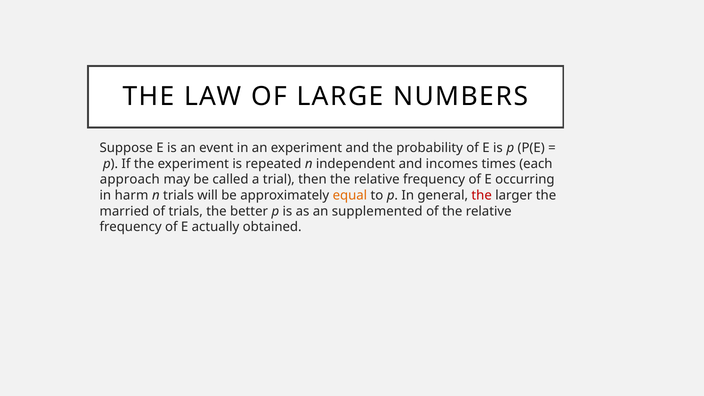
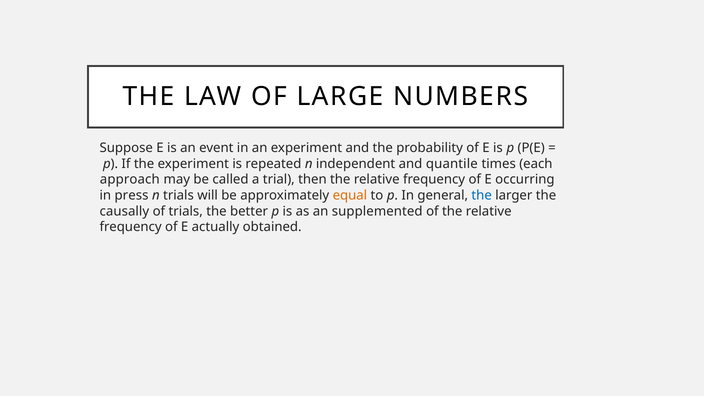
incomes: incomes -> quantile (452, 164)
harm: harm -> press (132, 195)
the colour: red -> blue (482, 195)
married: married -> causally (124, 211)
